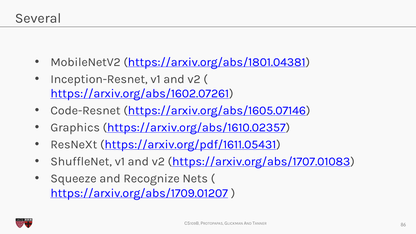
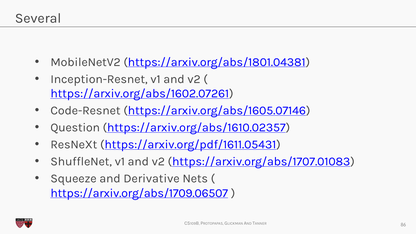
Graphics: Graphics -> Question (75, 128)
Recognize: Recognize -> Derivative (152, 179)
https://arxiv.org/abs/1709.01207: https://arxiv.org/abs/1709.01207 -> https://arxiv.org/abs/1709.06507 (139, 193)
